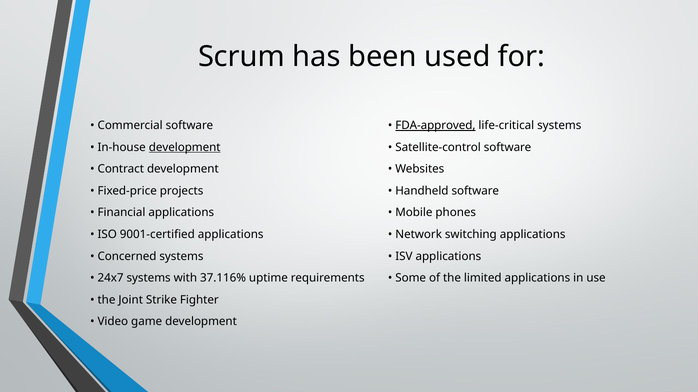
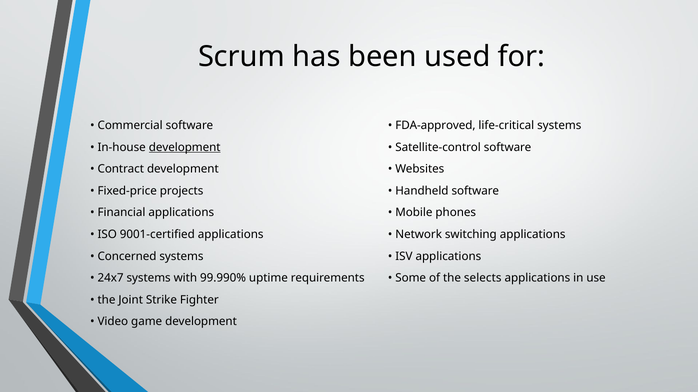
FDA-approved underline: present -> none (435, 126)
37.116%: 37.116% -> 99.990% (223, 278)
limited: limited -> selects (483, 278)
